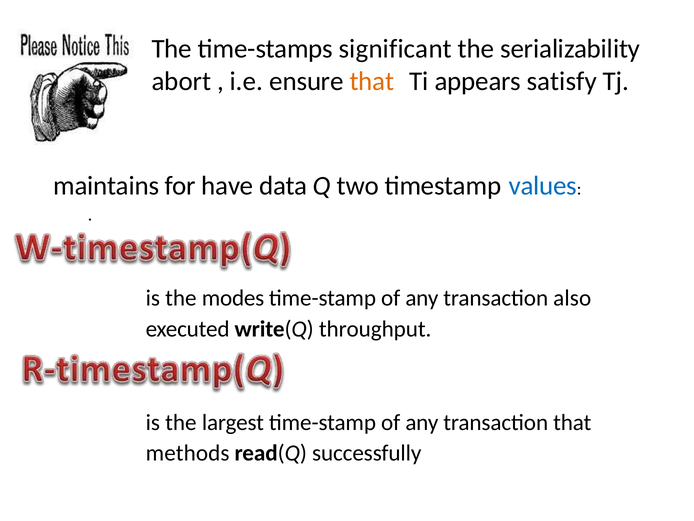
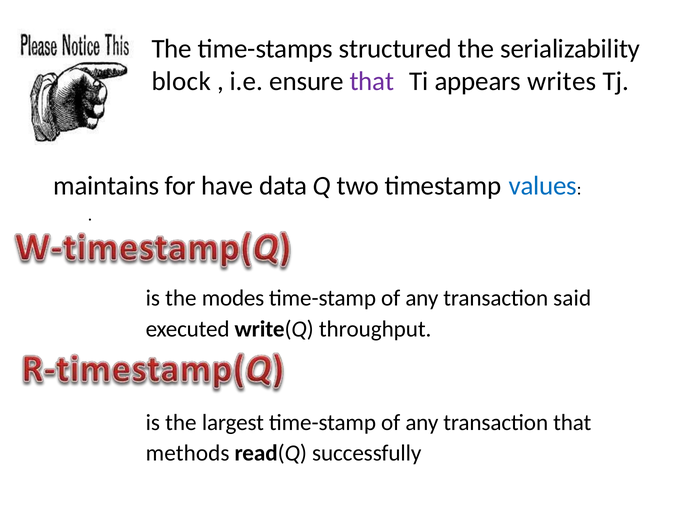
significant: significant -> structured (395, 49)
abort: abort -> block (181, 81)
that colour: orange -> purple (372, 81)
satisfy: satisfy -> writes (562, 81)
also: also -> said (572, 298)
